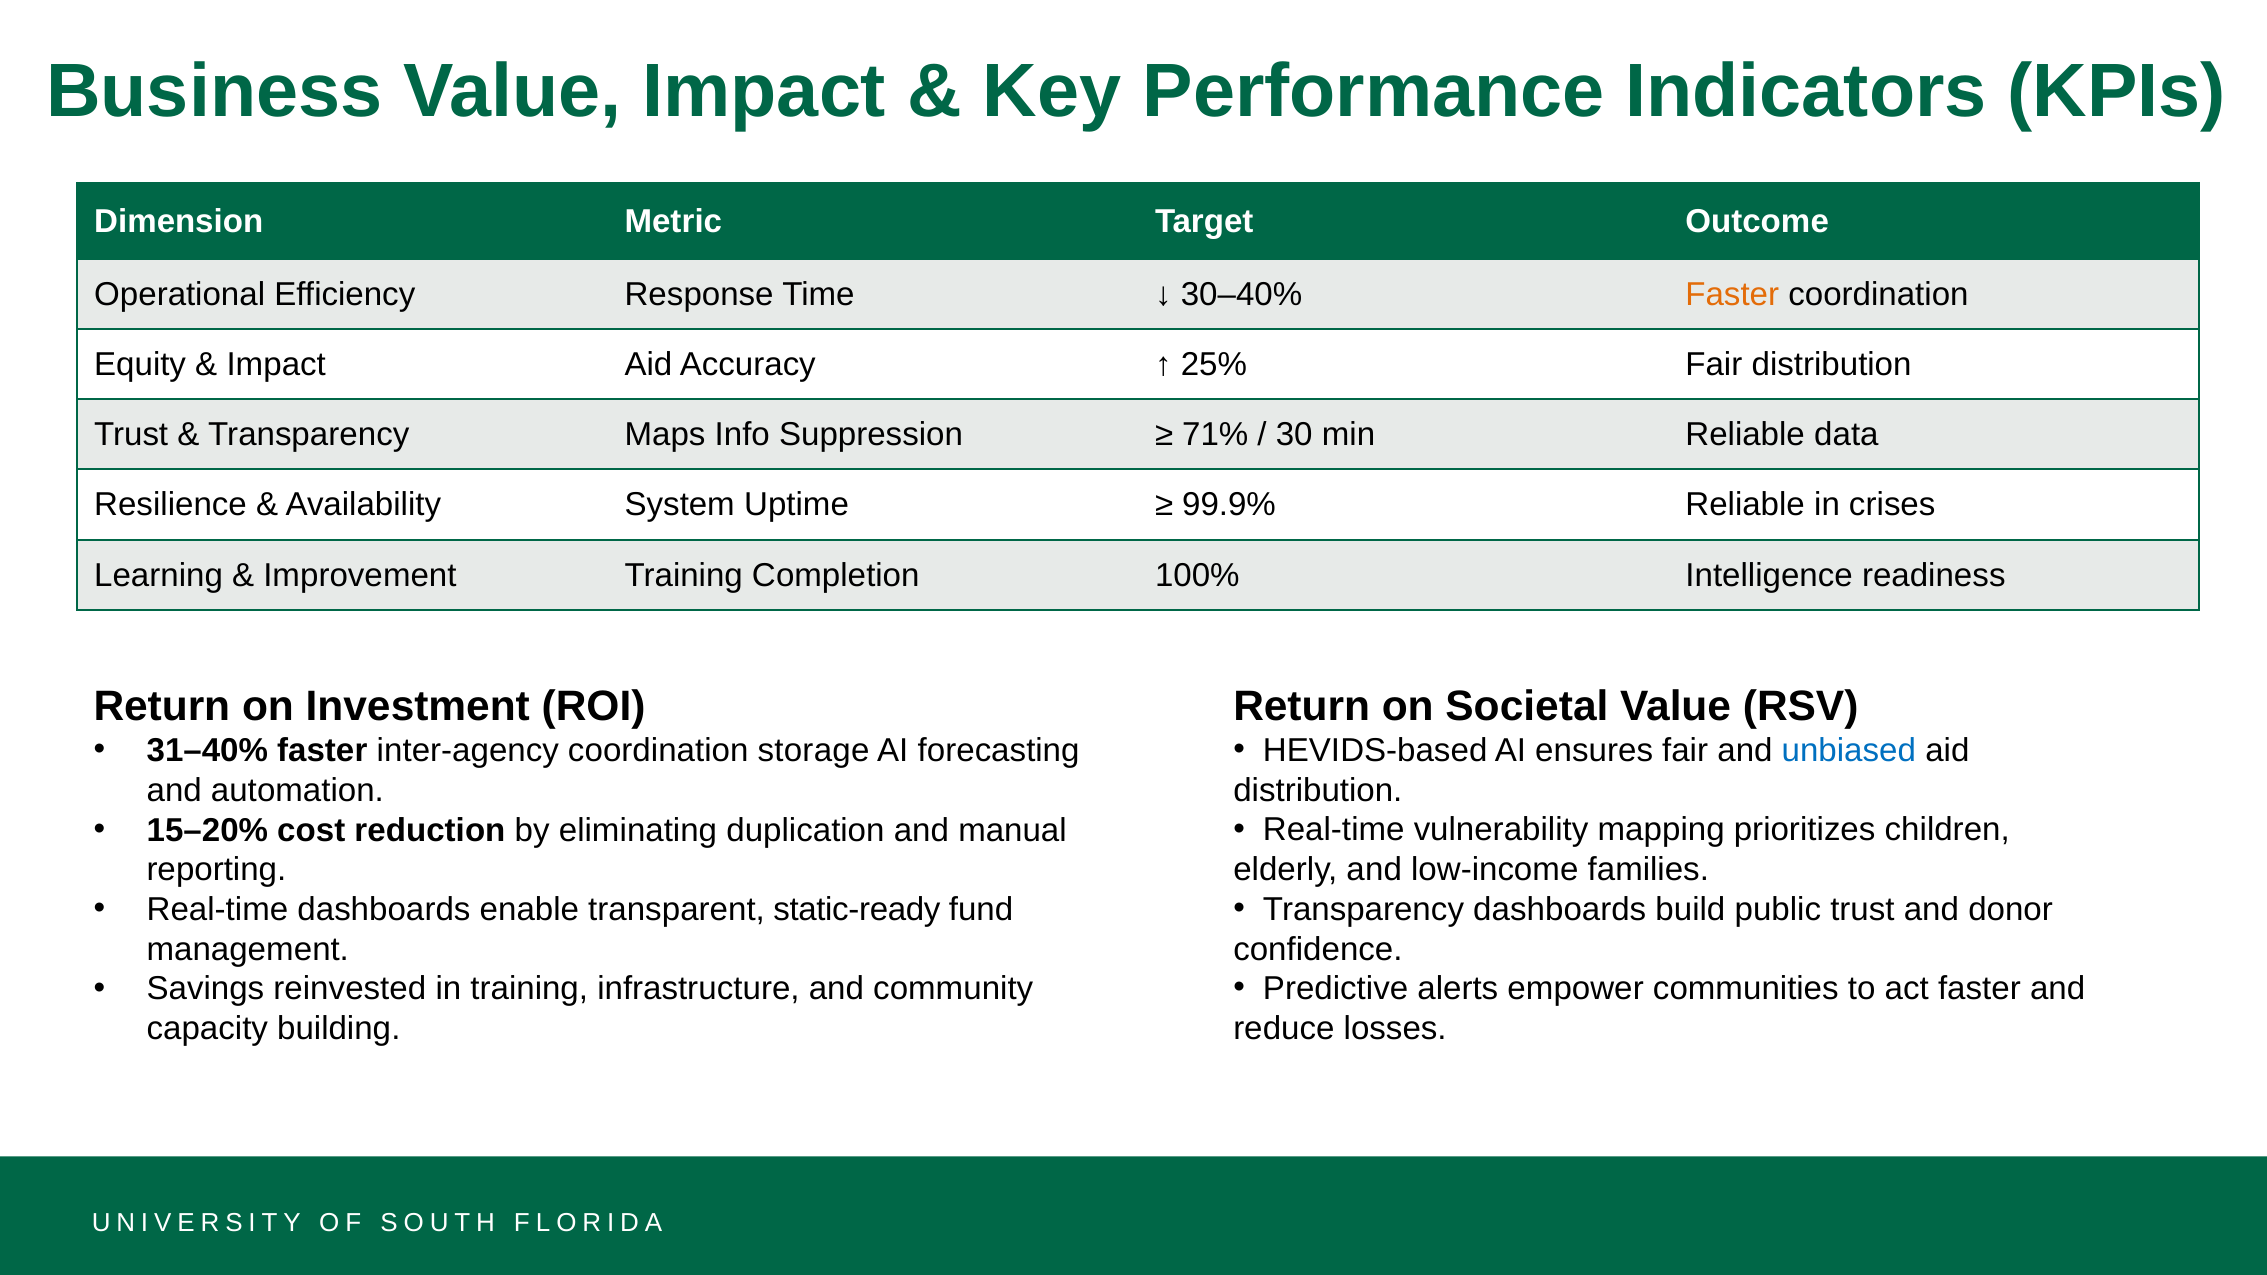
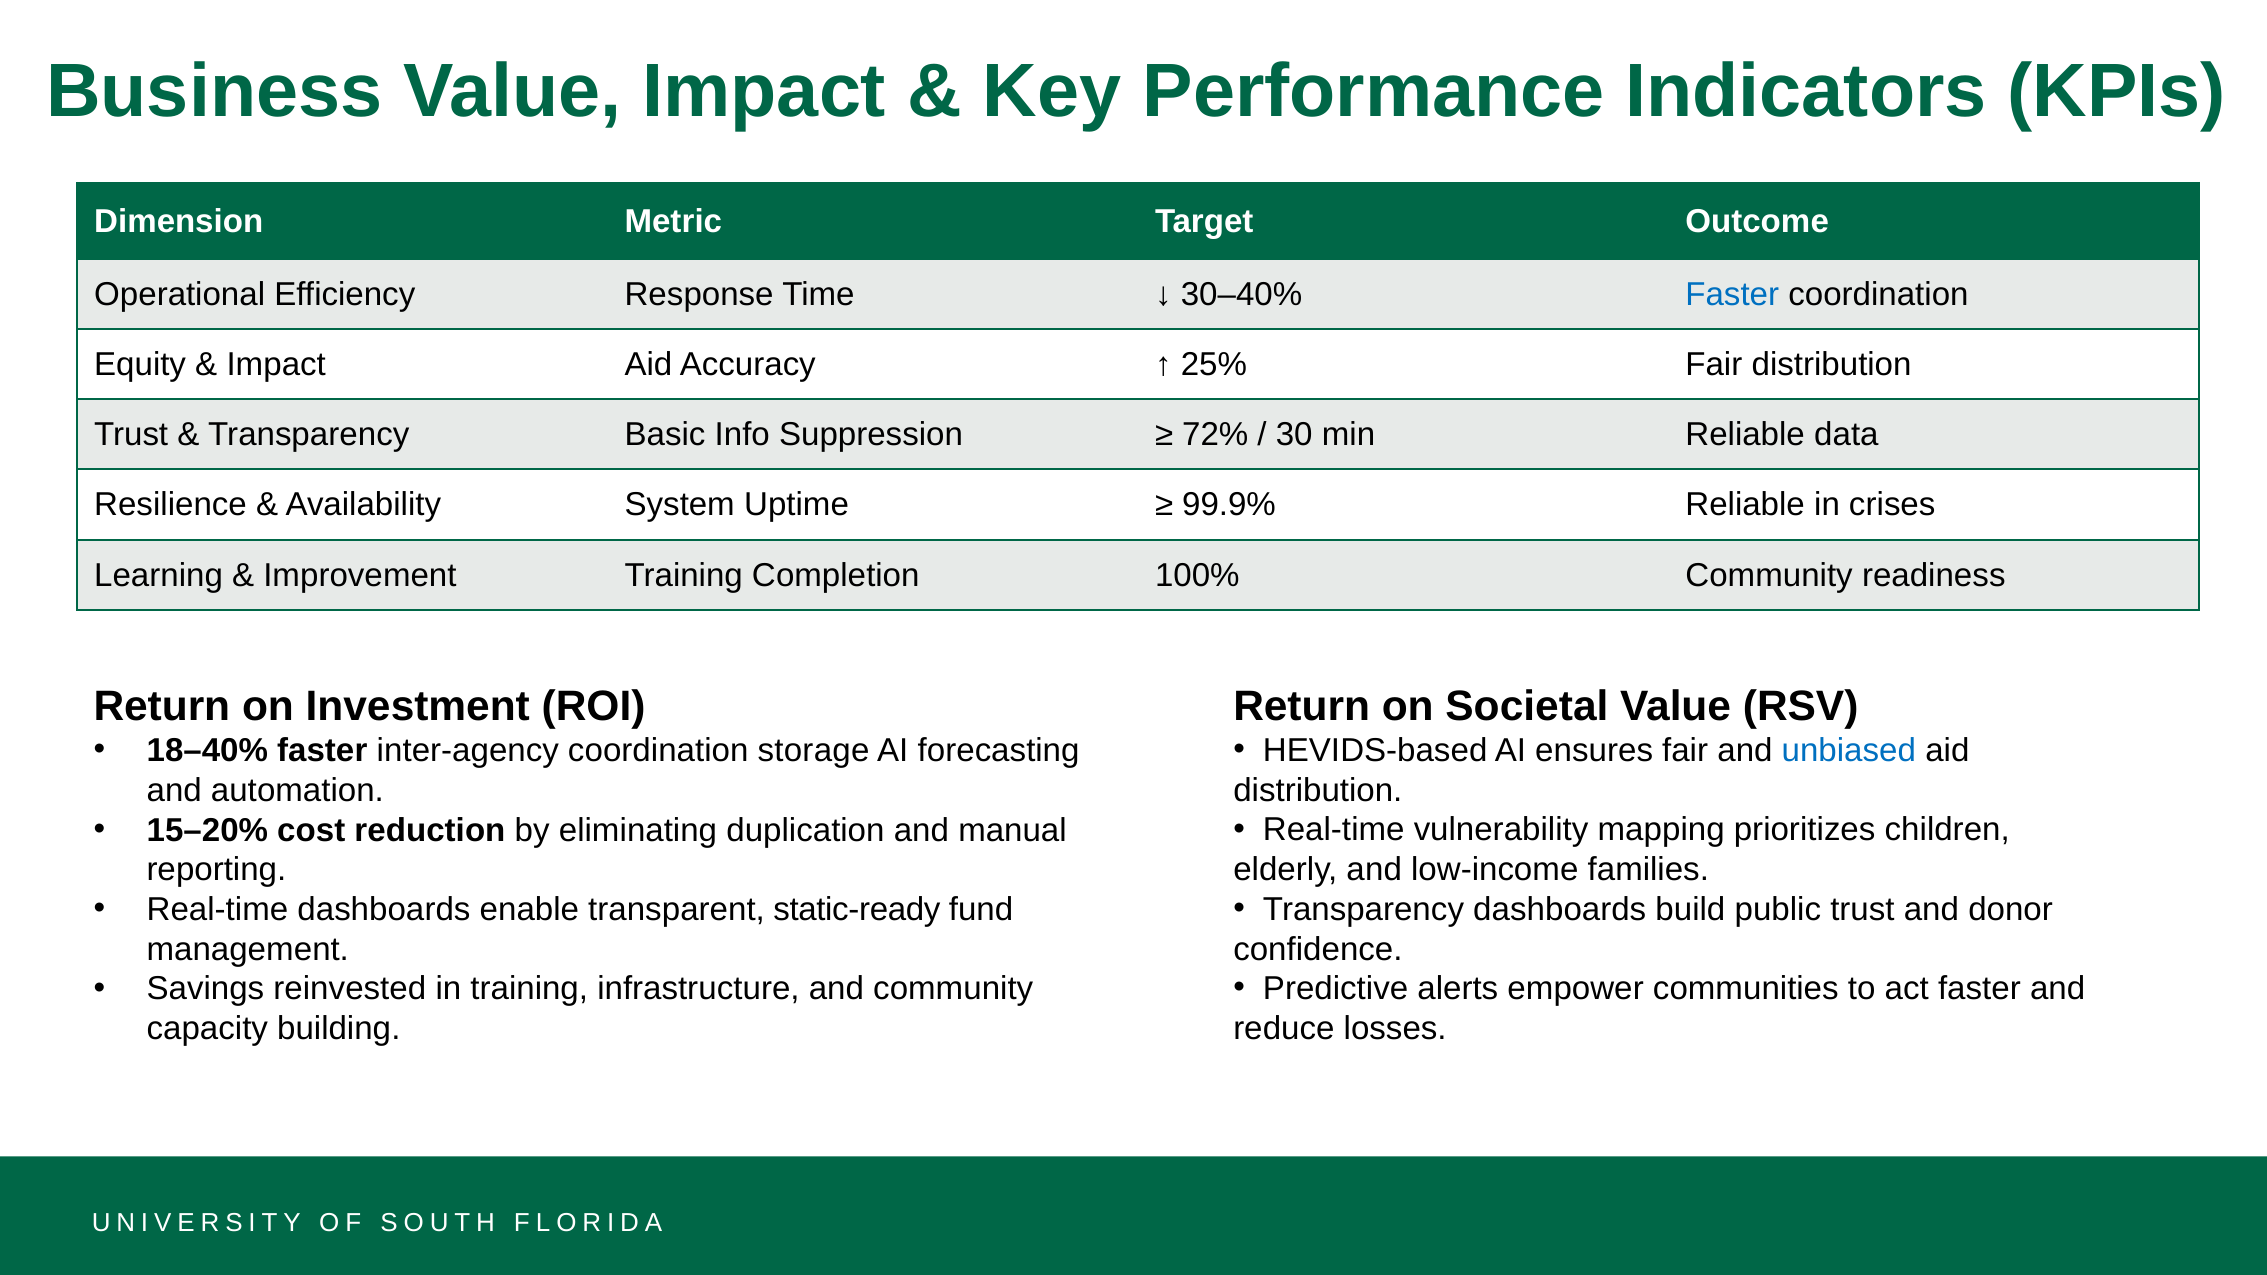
Faster colour: orange -> blue (1732, 294)
Maps: Maps -> Basic (665, 435)
71%: 71% -> 72% (1215, 435)
100% Intelligence: Intelligence -> Community (1769, 575)
31–40%: 31–40% -> 18–40% (207, 751)
